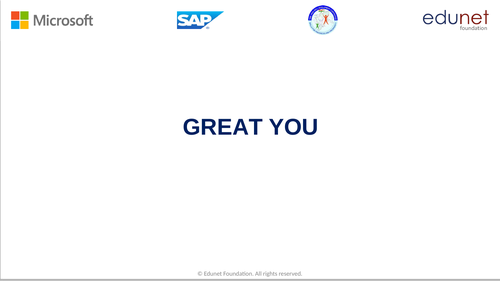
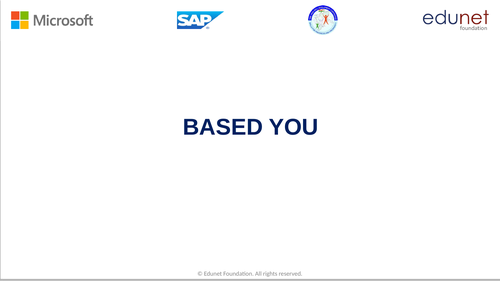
GREAT: GREAT -> BASED (223, 128)
